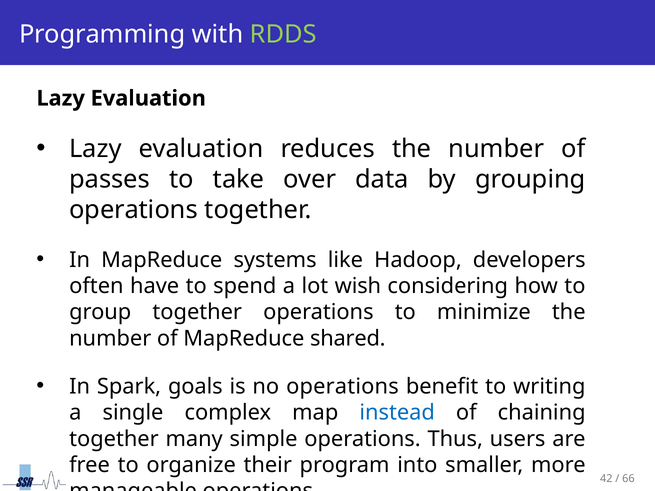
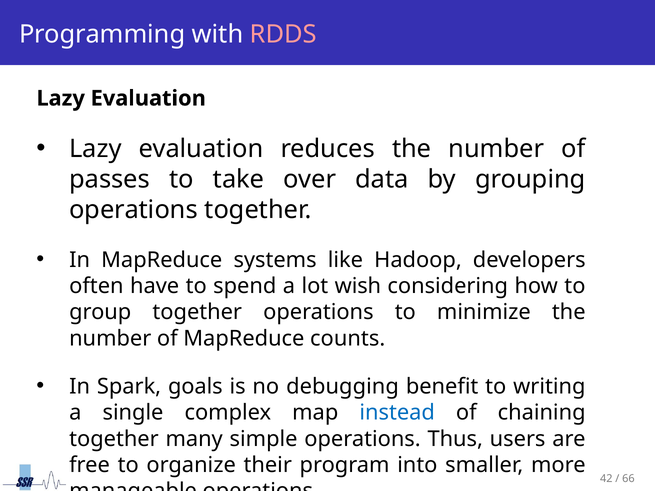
RDDS colour: light green -> pink (283, 34)
shared: shared -> counts (348, 339)
no operations: operations -> debugging (342, 387)
